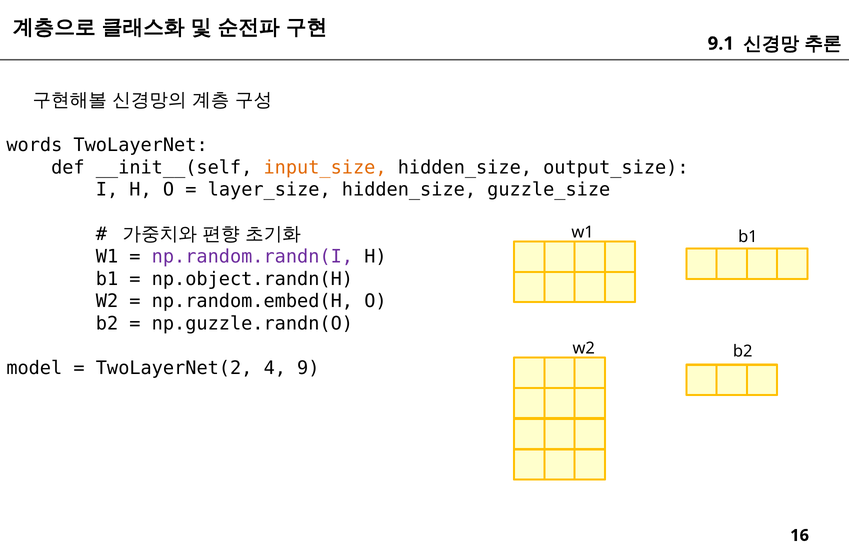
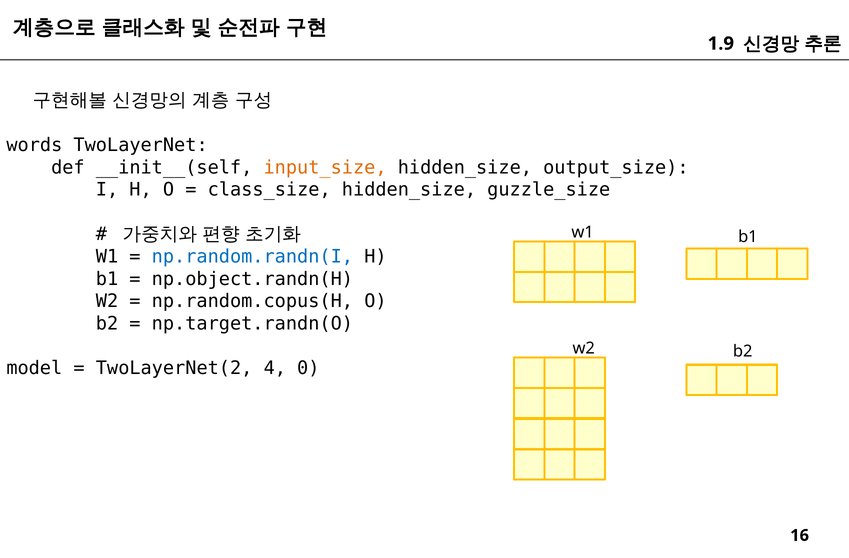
9.1: 9.1 -> 1.9 (721, 44)
layer_size: layer_size -> class_size (269, 190)
np.random.randn(I colour: purple -> blue (252, 257)
np.random.embed(H: np.random.embed(H -> np.random.copus(H (252, 301)
np.guzzle.randn(O: np.guzzle.randn(O -> np.target.randn(O (252, 323)
9: 9 -> 0 (308, 368)
